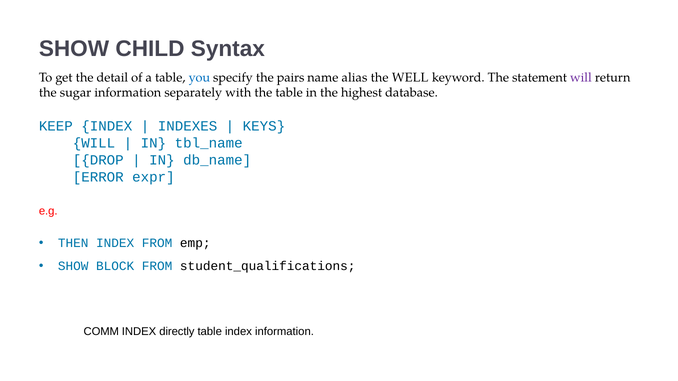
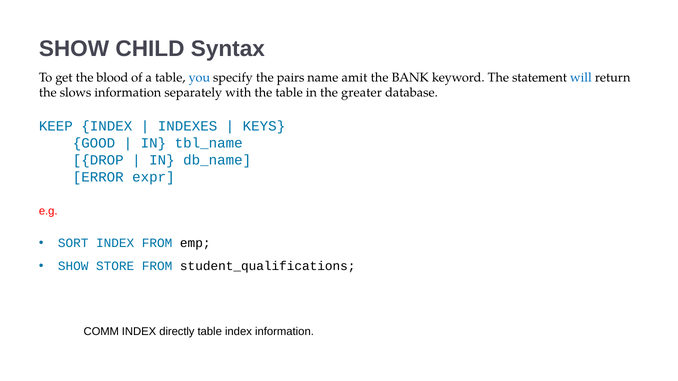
detail: detail -> blood (112, 78)
alias: alias -> amit (354, 78)
WELL: WELL -> BANK (410, 78)
will colour: purple -> blue (581, 78)
sugar: sugar -> slows (76, 93)
highest: highest -> greater (361, 93)
WILL: WILL -> GOOD (94, 143)
THEN: THEN -> SORT (73, 243)
BLOCK: BLOCK -> STORE (115, 266)
